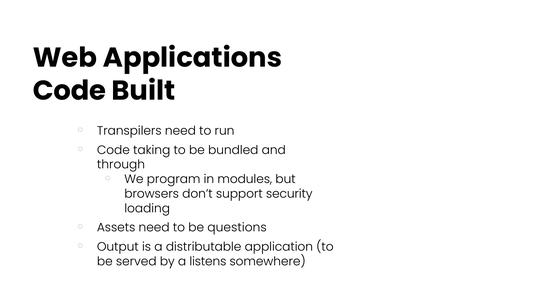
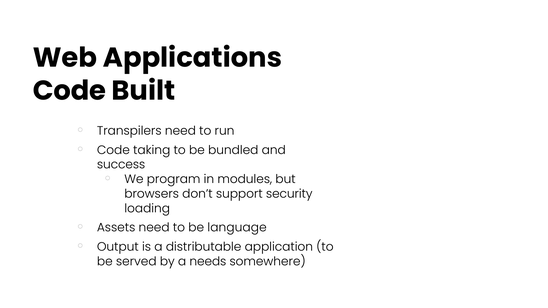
through: through -> success (121, 165)
questions: questions -> language (237, 228)
listens: listens -> needs (208, 262)
